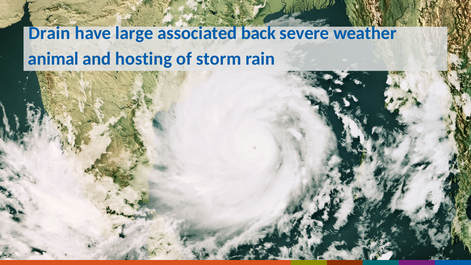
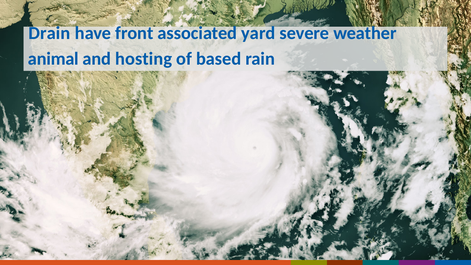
large: large -> front (134, 33)
back: back -> yard (258, 33)
storm: storm -> based (219, 59)
